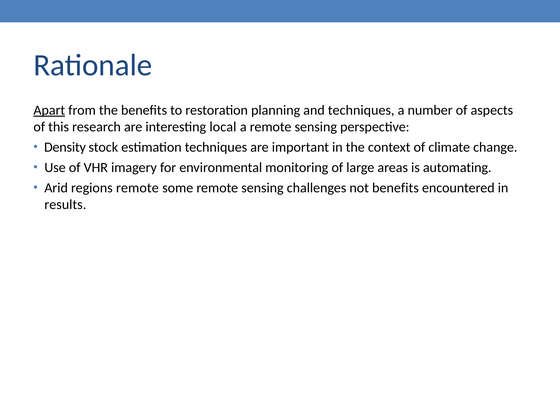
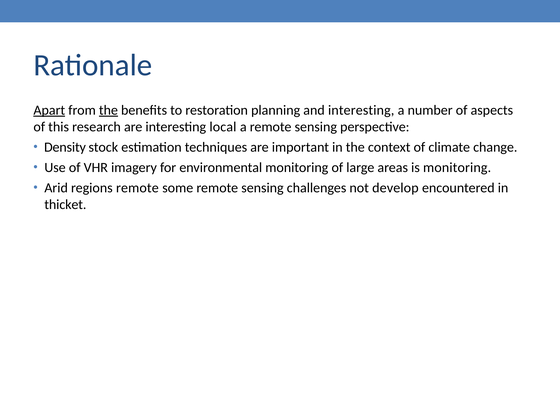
the underline: none -> present (108, 110)
and techniques: techniques -> interesting (361, 110)
is automating: automating -> monitoring (457, 168)
not benefits: benefits -> develop (395, 188)
results: results -> thicket (65, 205)
